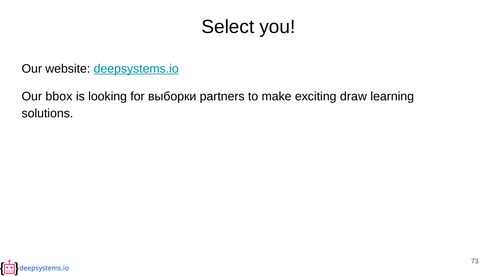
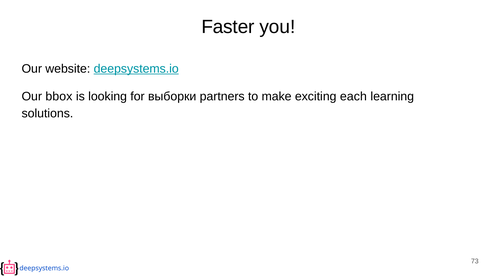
Select: Select -> Faster (228, 27)
draw: draw -> each (353, 96)
